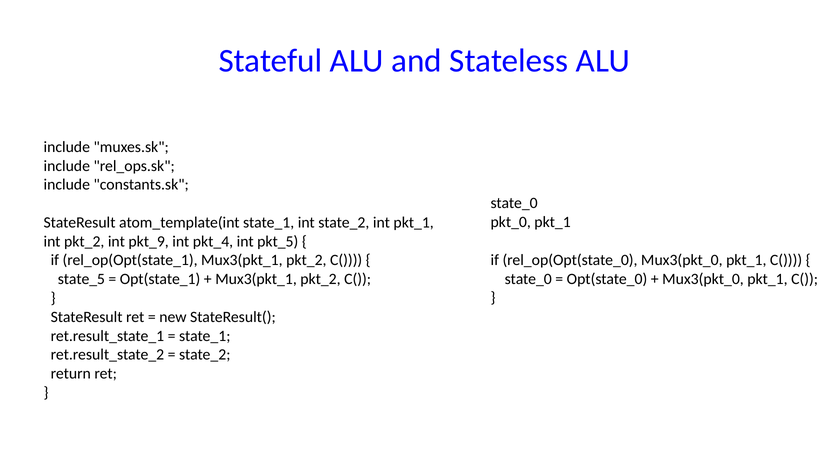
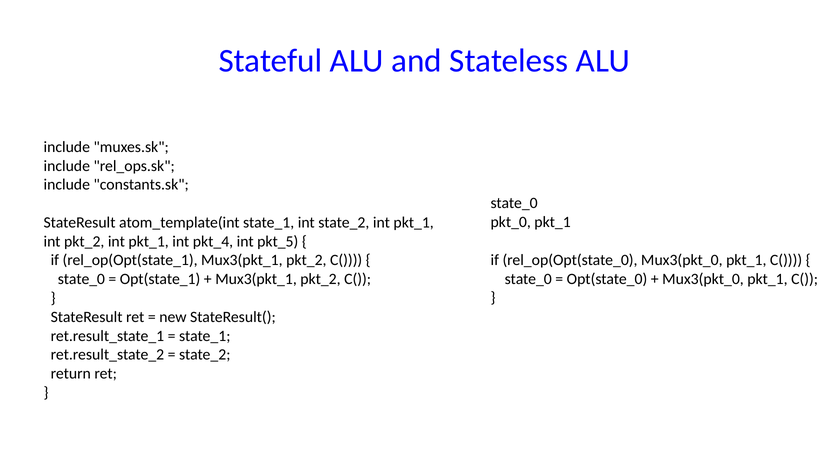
pkt_2 int pkt_9: pkt_9 -> pkt_1 (149, 241)
state_5: state_5 -> state_0 (81, 279)
